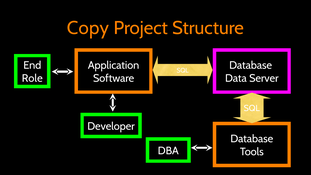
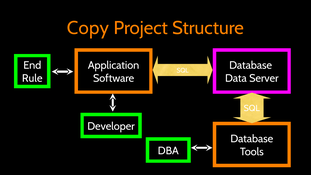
Role: Role -> Rule (32, 78)
